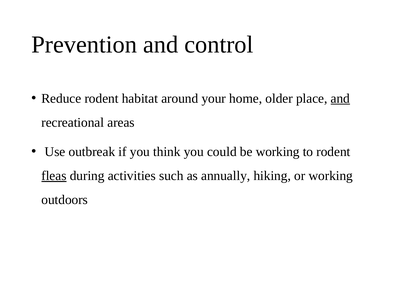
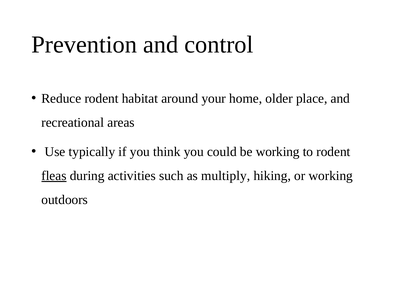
and underline: present -> none (340, 99)
outbreak: outbreak -> typically (92, 152)
annually: annually -> multiply (226, 176)
